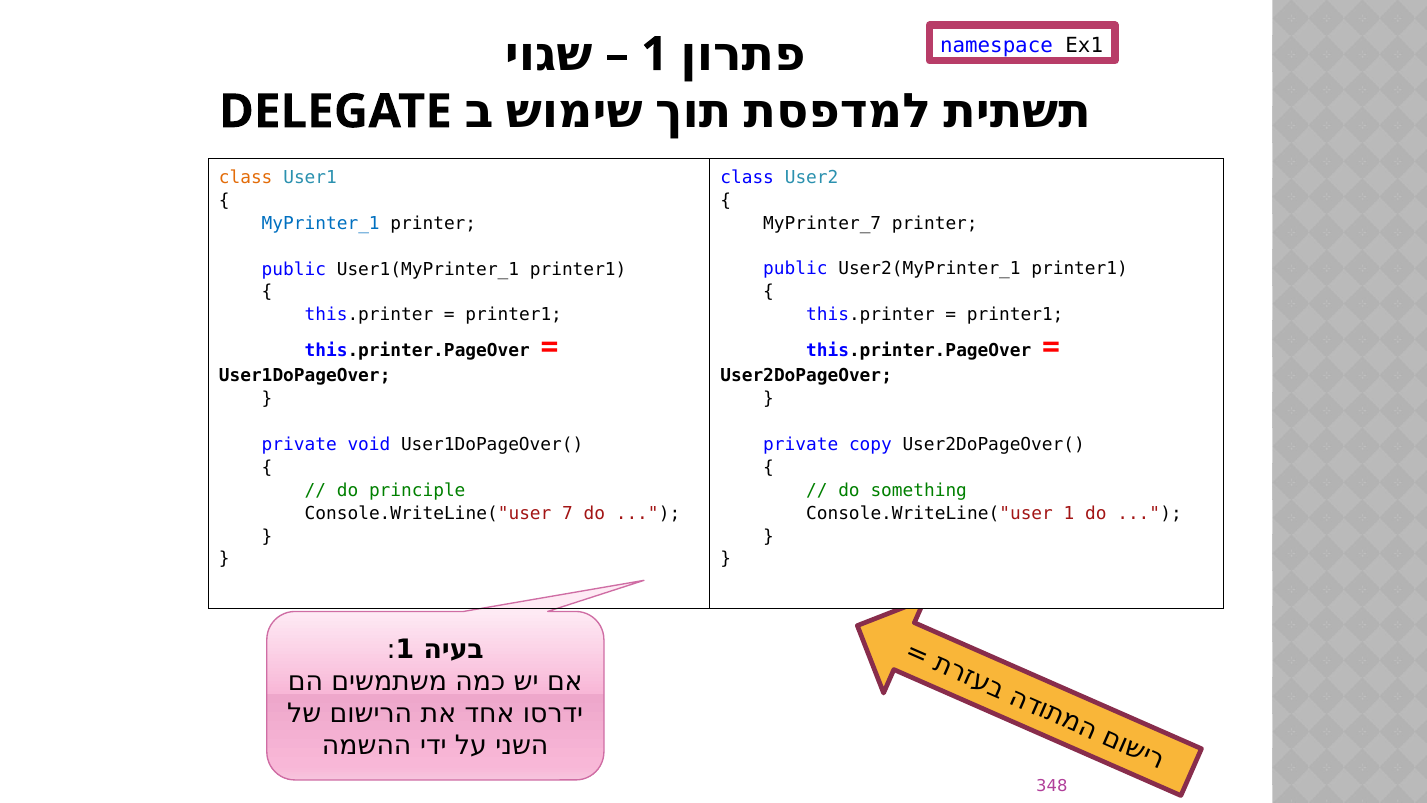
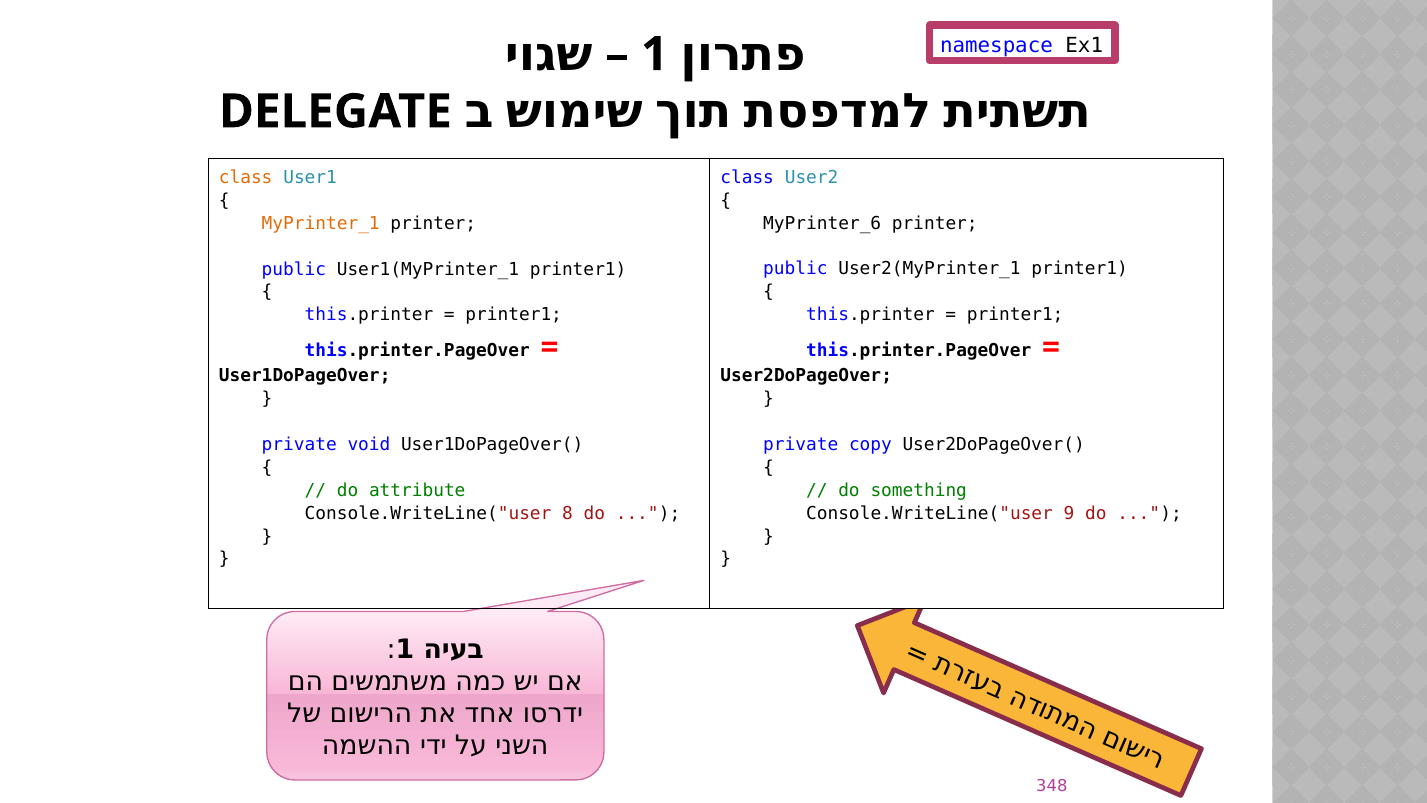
MyPrinter_7: MyPrinter_7 -> MyPrinter_6 (822, 223)
MyPrinter_1 colour: blue -> orange (321, 223)
principle: principle -> attribute (417, 490)
Console.WriteLine("user 1: 1 -> 9 (1069, 513)
7: 7 -> 8 (568, 513)
